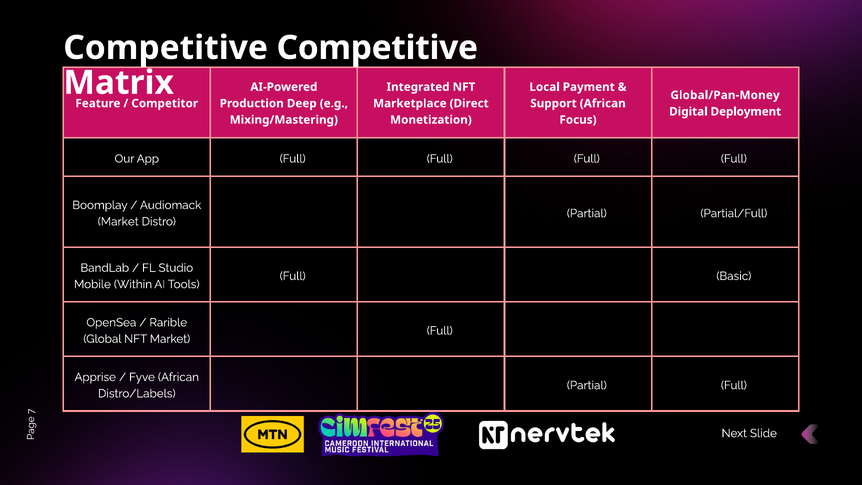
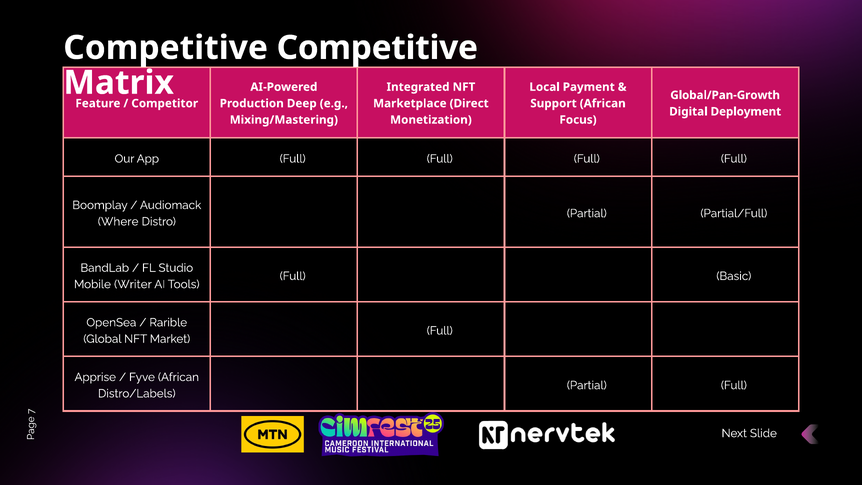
Global/Pan-Money: Global/Pan-Money -> Global/Pan-Growth (725, 95)
Market: Market -> Where (118, 221)
Within: Within -> Writer (133, 284)
